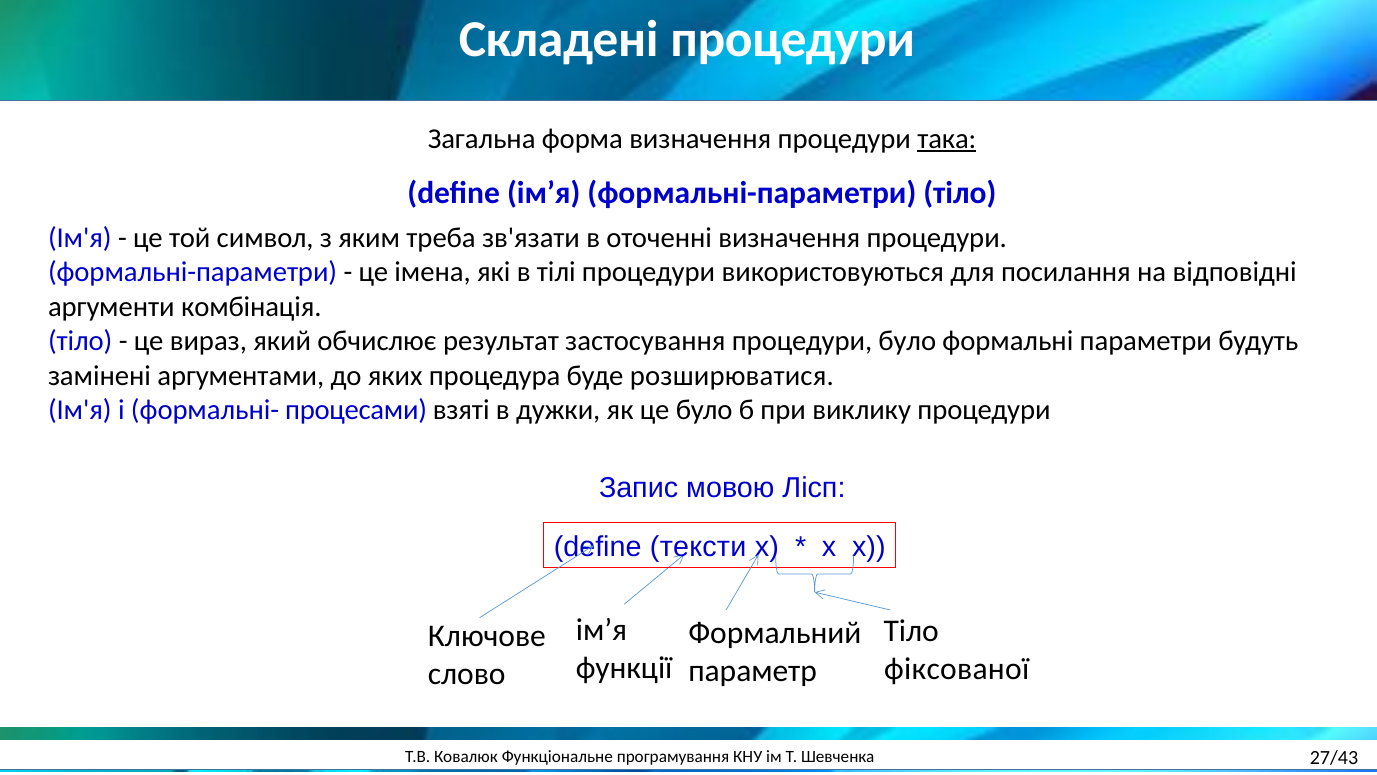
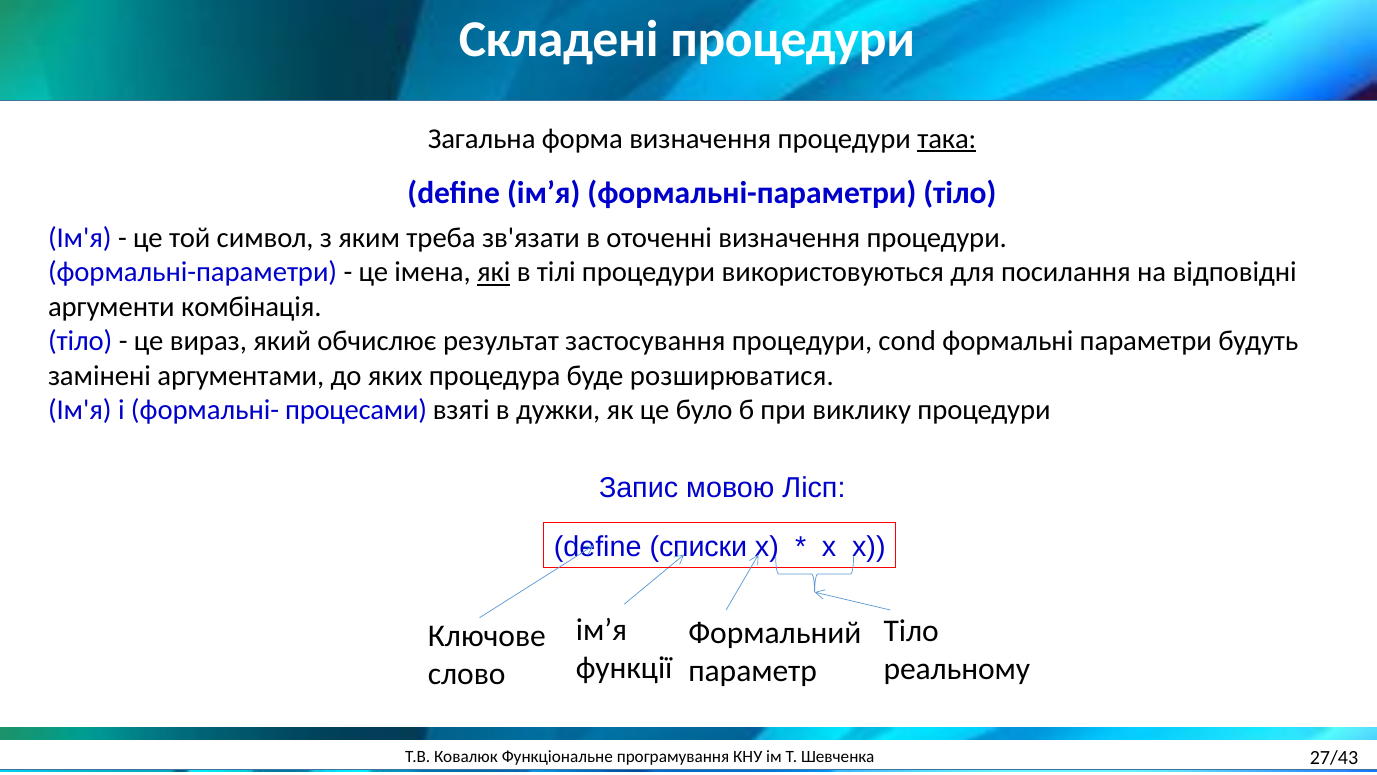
які underline: none -> present (494, 272)
процедури було: було -> cond (907, 341)
тексти: тексти -> списки (698, 547)
фіксованої: фіксованої -> реальному (957, 669)
